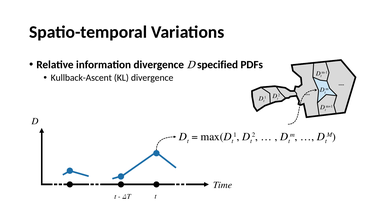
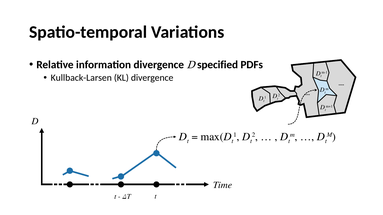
Kullback-Ascent: Kullback-Ascent -> Kullback-Larsen (81, 78)
